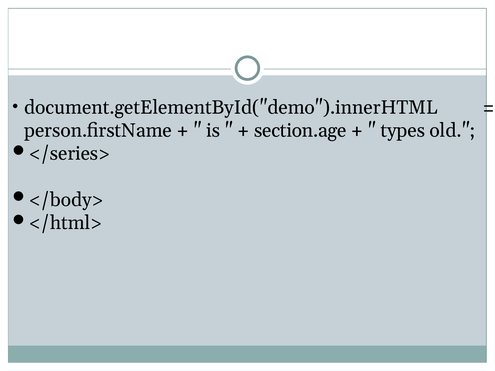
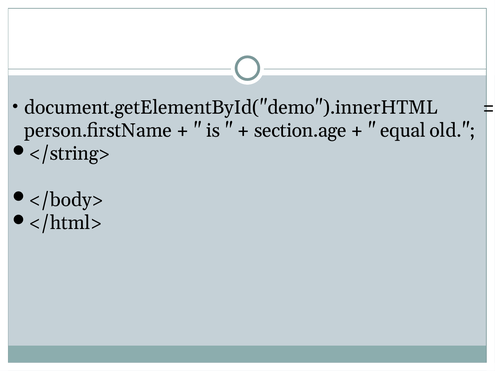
types: types -> equal (403, 131)
</series>: </series> -> </string> (70, 154)
